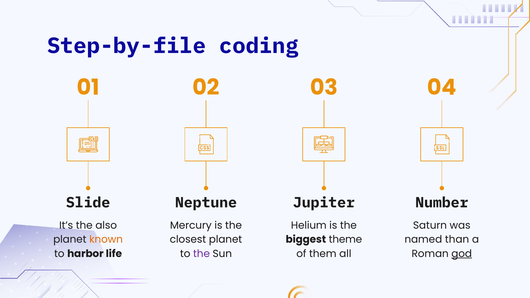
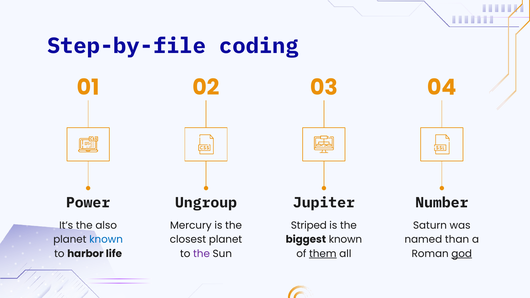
Slide: Slide -> Power (88, 203)
Neptune: Neptune -> Ungroup (206, 203)
Helium: Helium -> Striped (309, 225)
known colour: orange -> blue (106, 240)
biggest theme: theme -> known (345, 240)
them underline: none -> present (323, 254)
